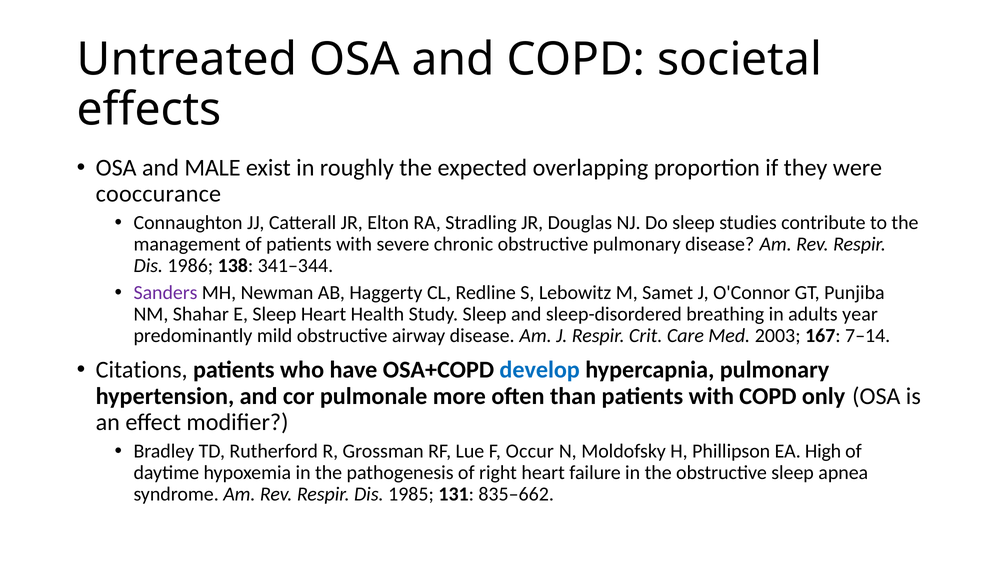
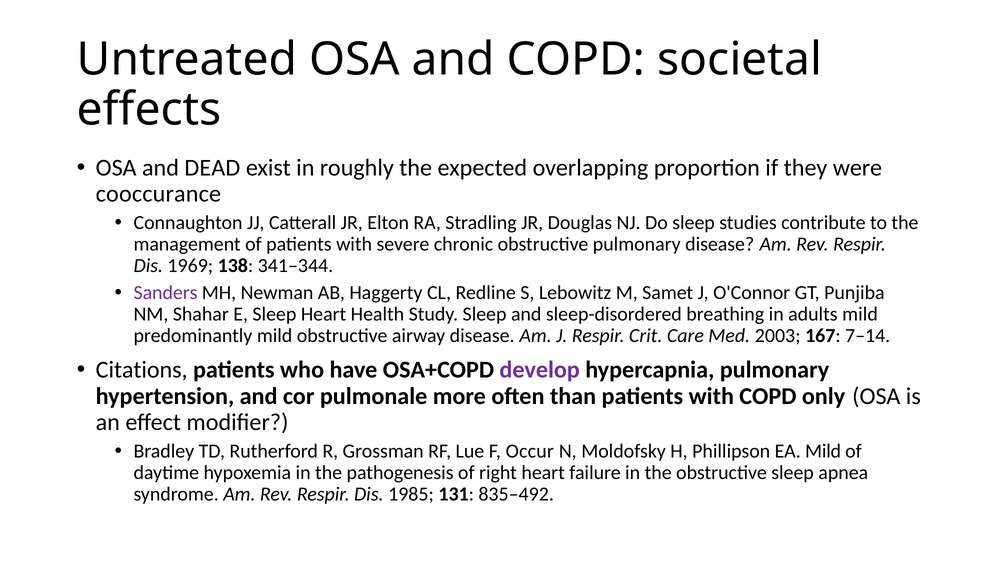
MALE: MALE -> DEAD (212, 168)
1986: 1986 -> 1969 (190, 266)
adults year: year -> mild (860, 314)
develop colour: blue -> purple (540, 370)
EA High: High -> Mild (823, 451)
835–662: 835–662 -> 835–492 (516, 494)
